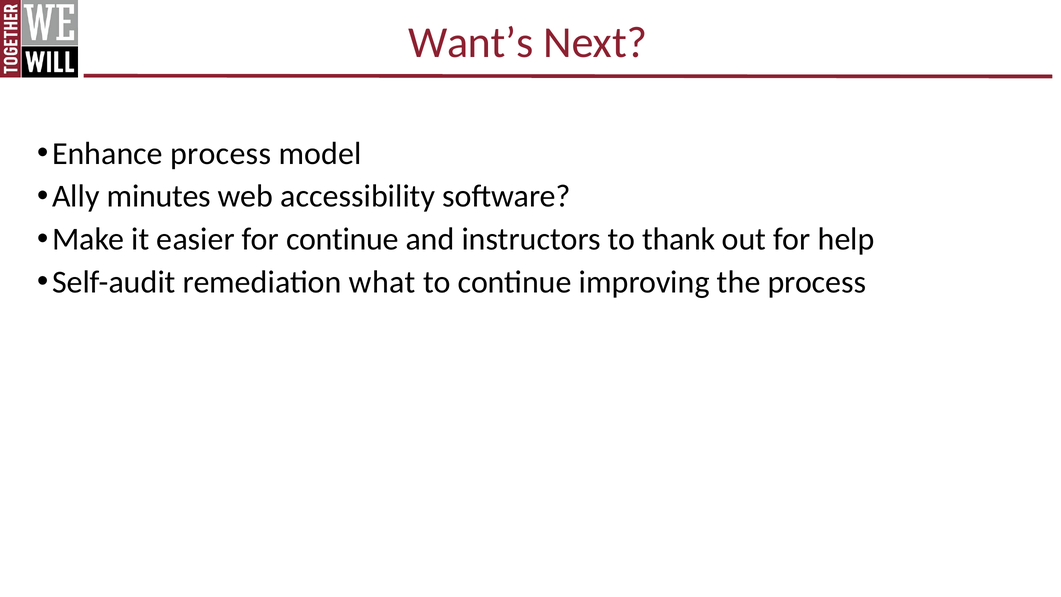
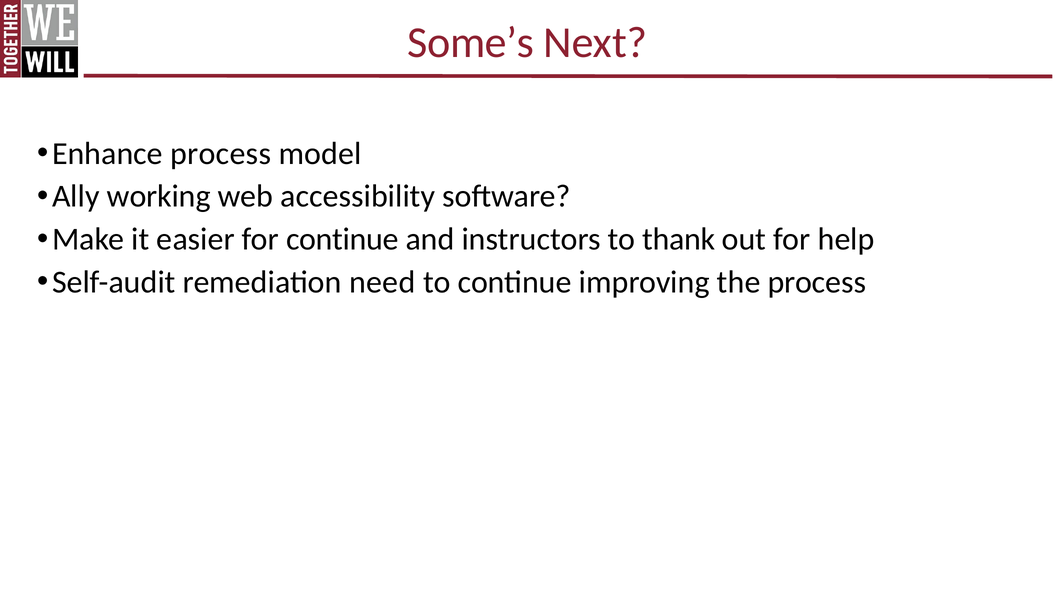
Want’s: Want’s -> Some’s (471, 43)
minutes: minutes -> working (159, 196)
what: what -> need (382, 282)
